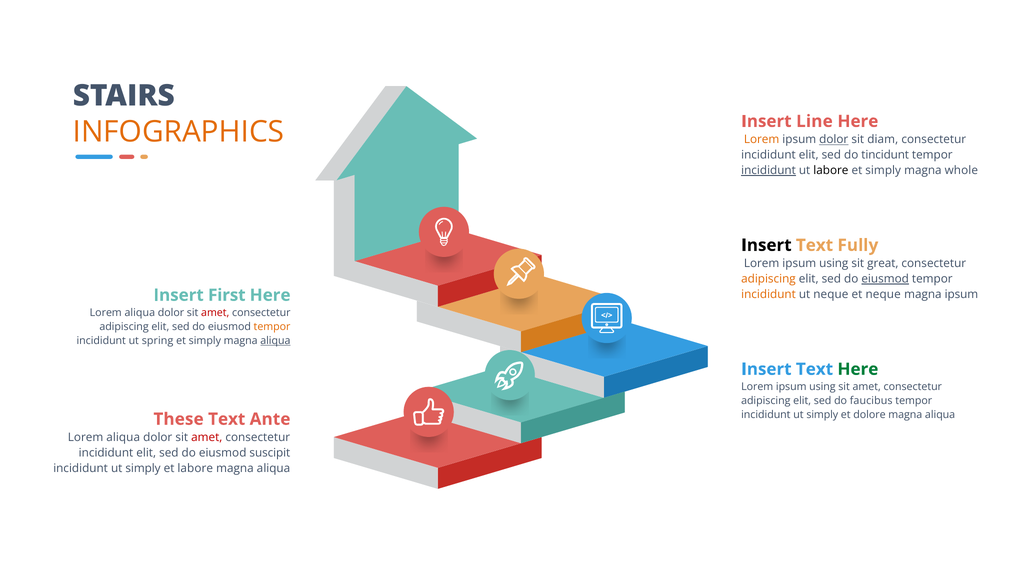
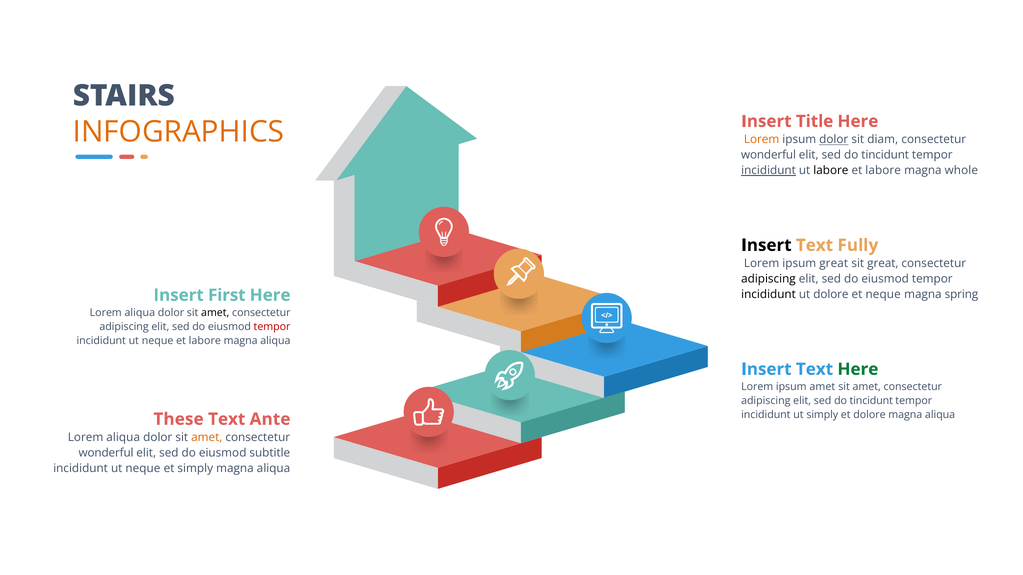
Line: Line -> Title (815, 121)
incididunt: incididunt -> wonderful (769, 155)
simply: simply -> labore (883, 171)
using: using -> great (834, 264)
adipiscing colour: orange -> black (768, 279)
eiusmod underline: present -> none (885, 279)
incididunt colour: orange -> black (769, 295)
ut neque: neque -> dolore (831, 295)
magna ipsum: ipsum -> spring (961, 295)
amet colour: red -> black (215, 313)
tempor colour: orange -> red (272, 327)
spring: spring -> neque (158, 341)
simply: simply -> labore (205, 341)
aliqua underline: present -> none (275, 341)
using: using -> amet (822, 387)
faucibus: faucibus -> tincidunt (871, 401)
amet colour: red -> orange (207, 438)
incididunt: incididunt -> wonderful (106, 453)
suscipit: suscipit -> subtitle (270, 453)
simply: simply -> neque (143, 469)
et labore: labore -> simply (195, 469)
